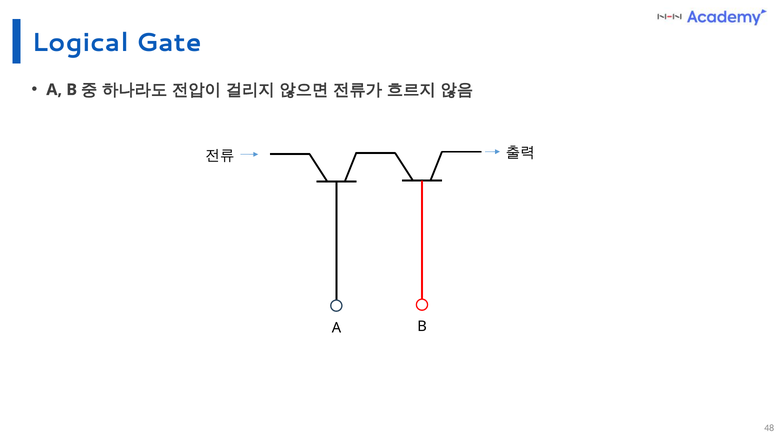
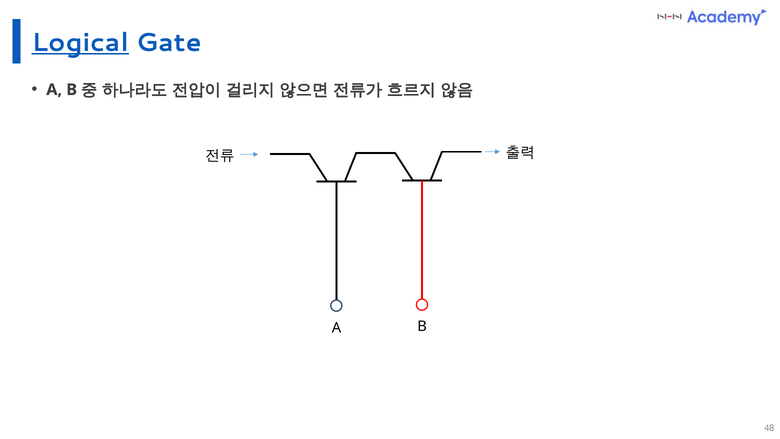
Logical underline: none -> present (80, 43)
